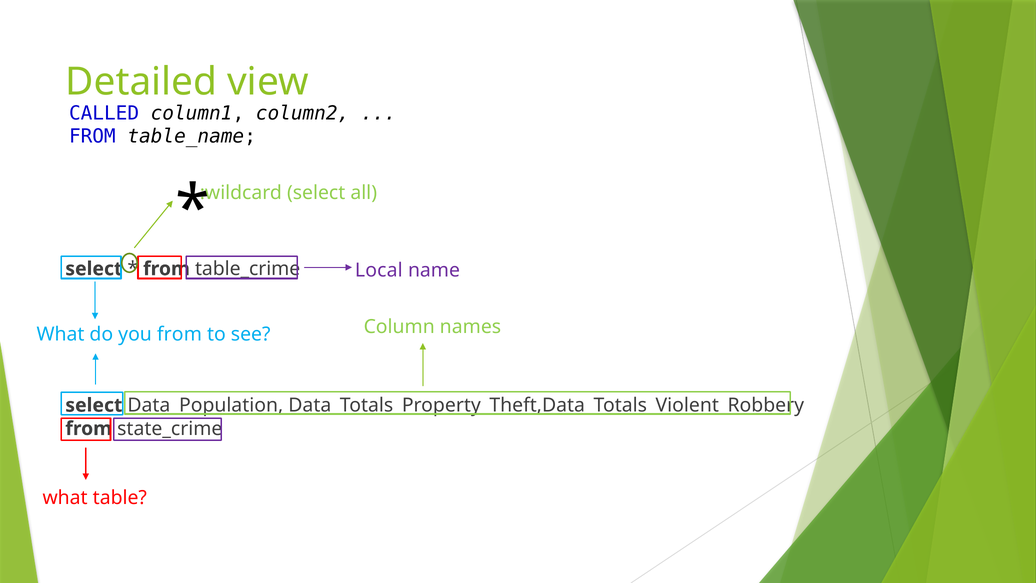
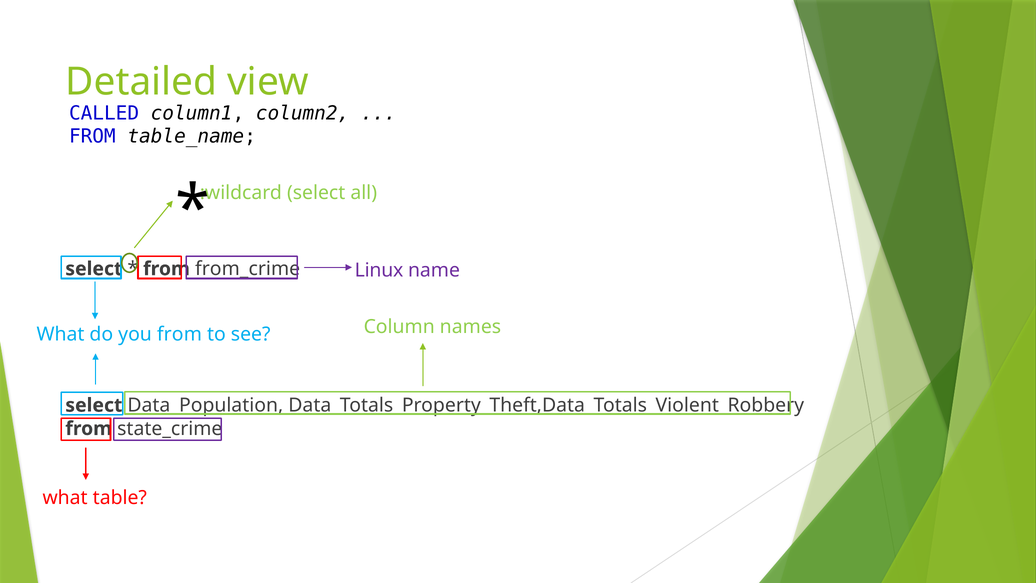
Local: Local -> Linux (379, 270)
table_crime: table_crime -> from_crime (248, 269)
